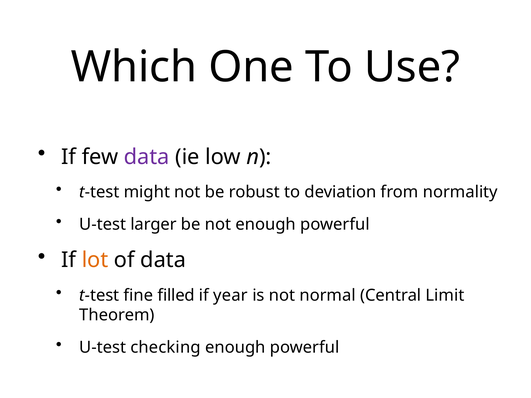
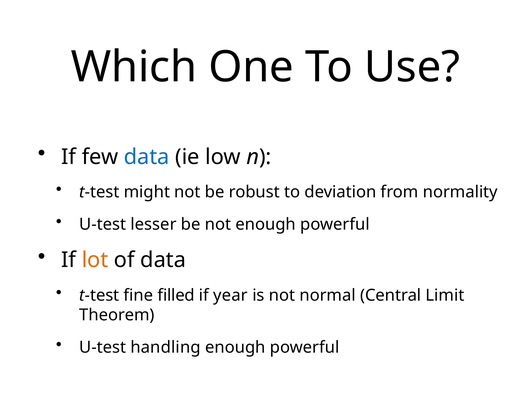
data colour: purple -> blue (147, 157)
larger: larger -> lesser (153, 224)
checking: checking -> handling (166, 348)
